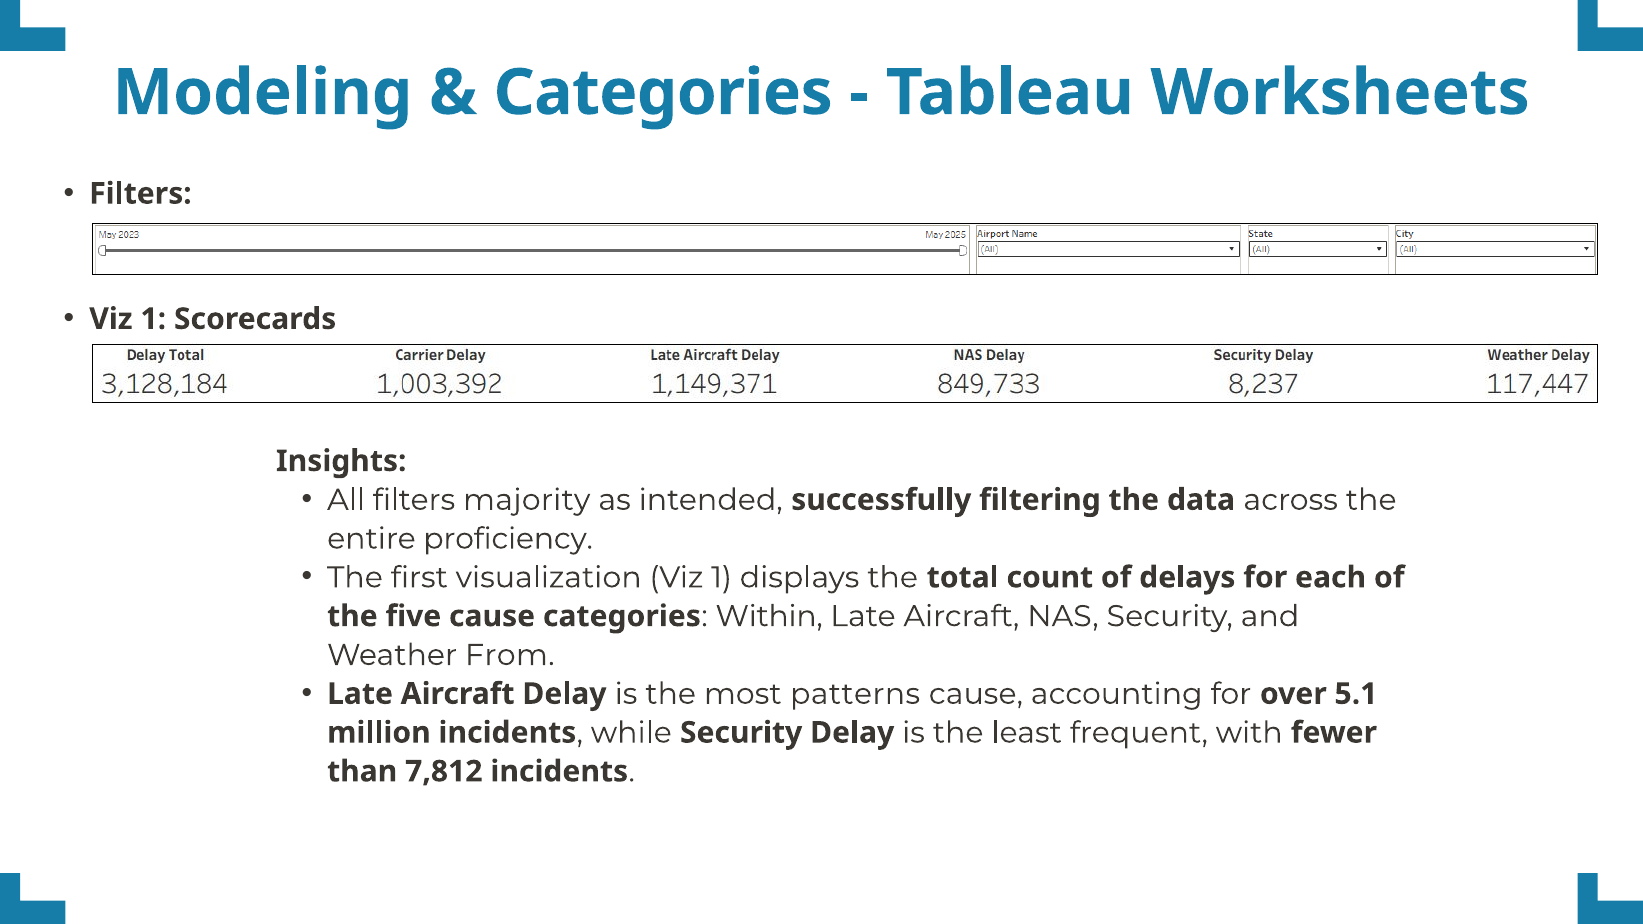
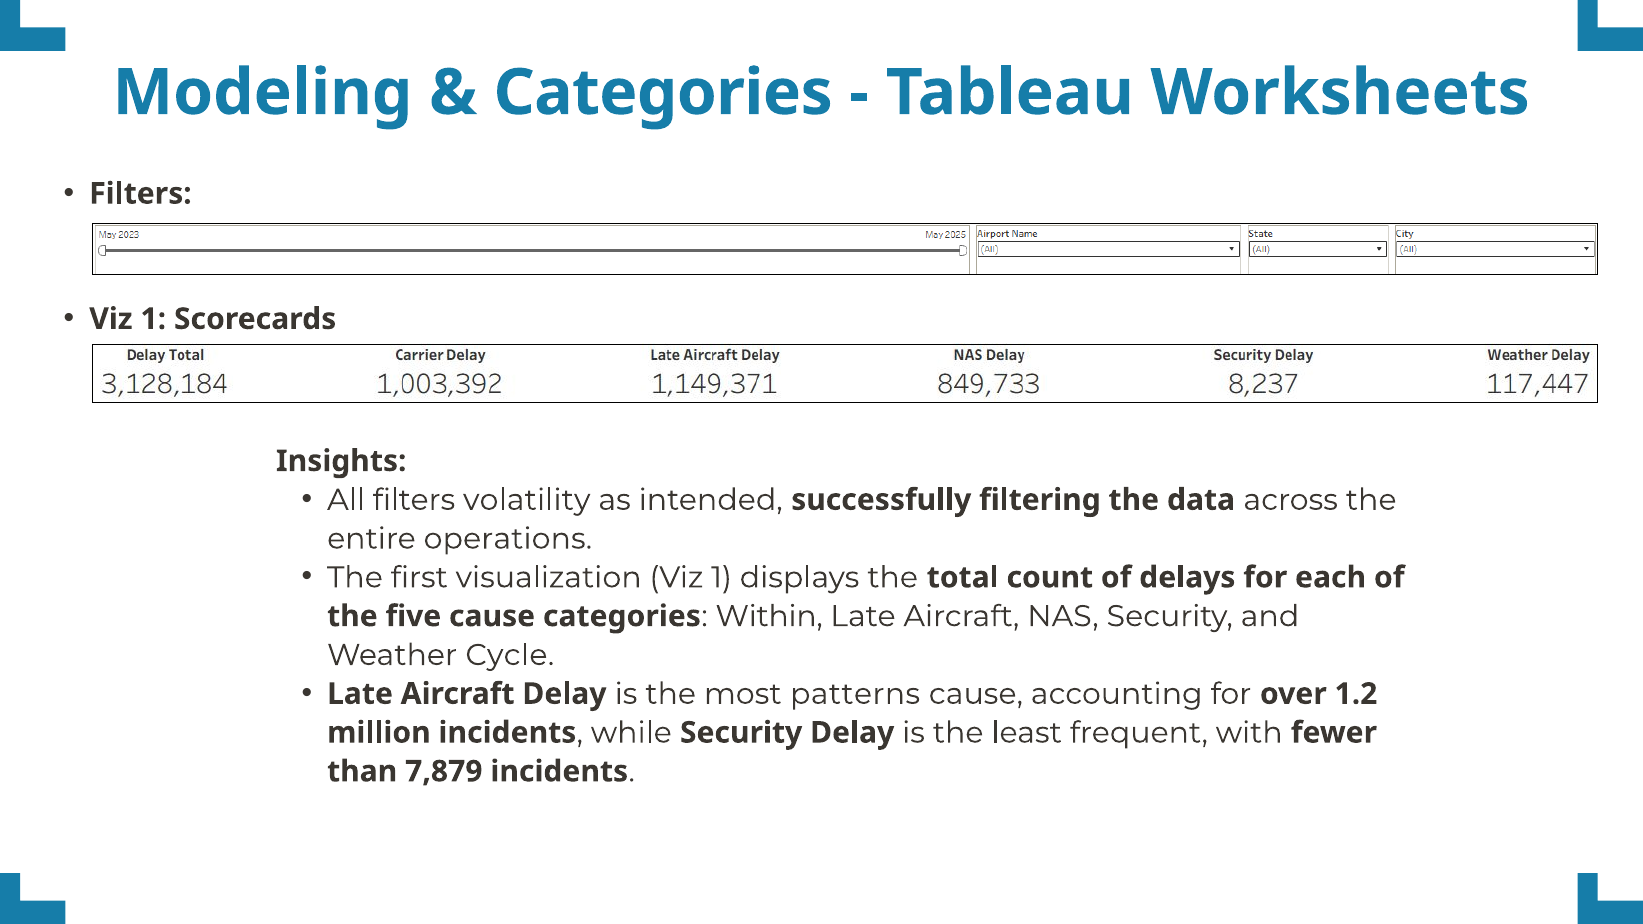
majority: majority -> volatility (527, 500)
proficiency: proficiency -> operations (508, 539)
From: From -> Cycle (510, 655)
5.1: 5.1 -> 1.2 (1356, 694)
7,812: 7,812 -> 7,879 (444, 772)
